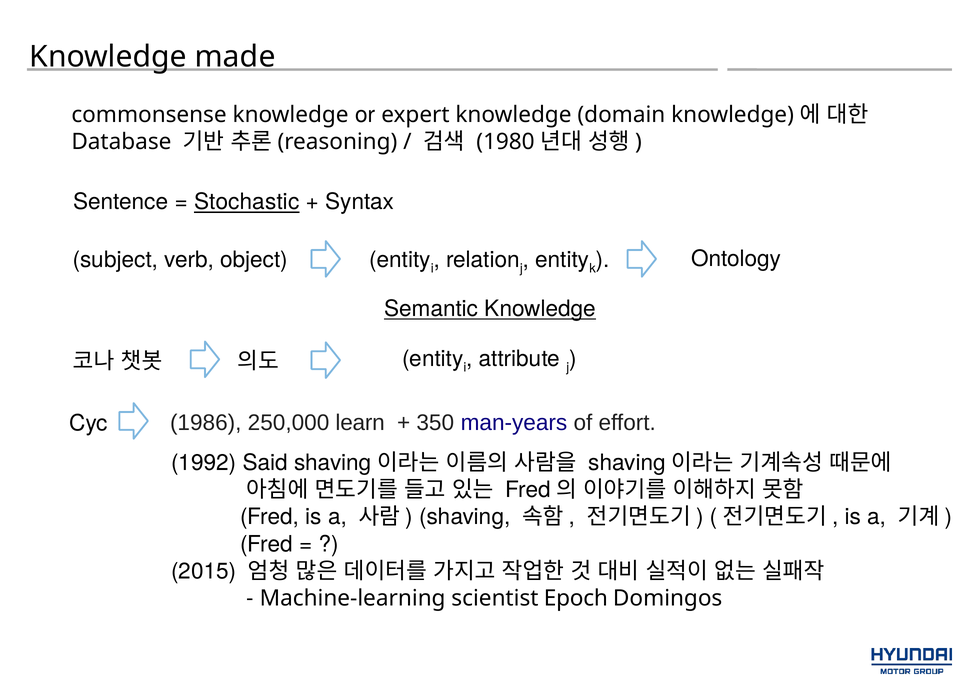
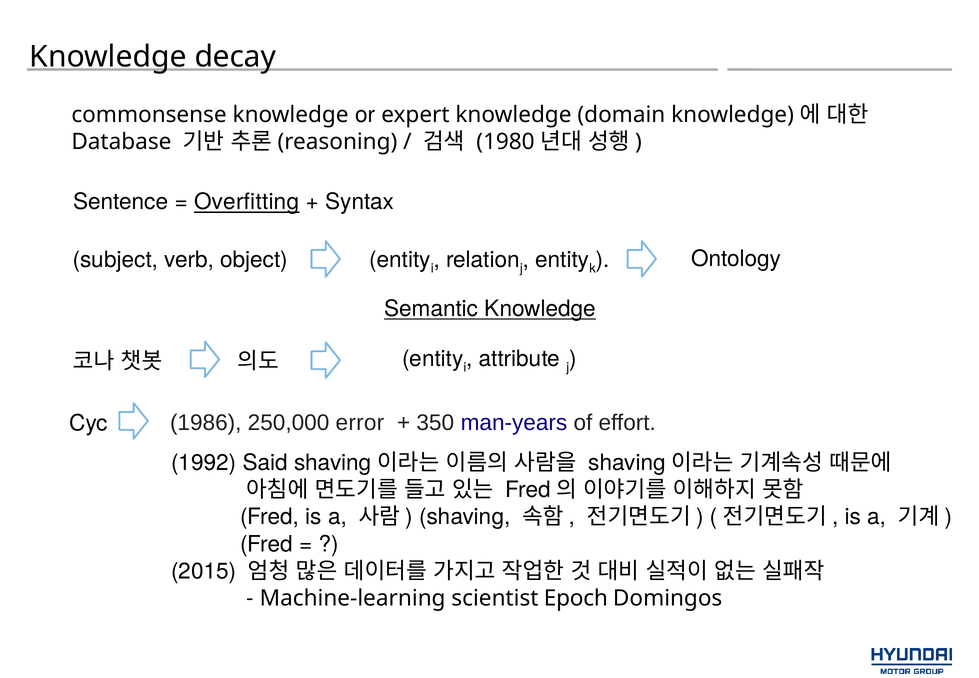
made: made -> decay (235, 57)
Stochastic: Stochastic -> Overfitting (247, 202)
learn: learn -> error (360, 422)
